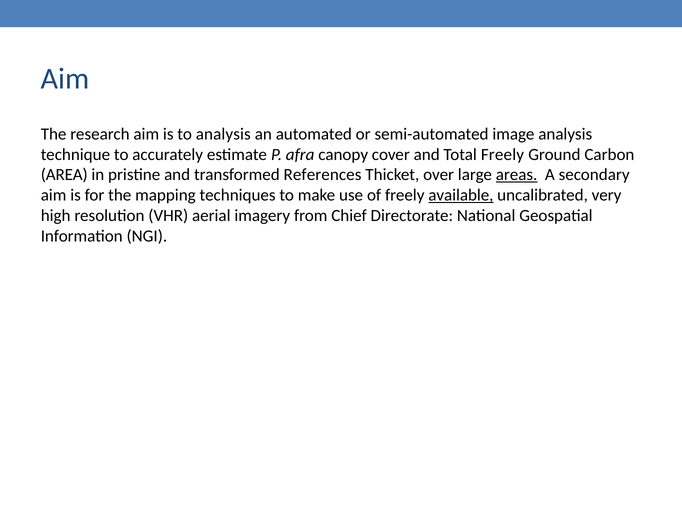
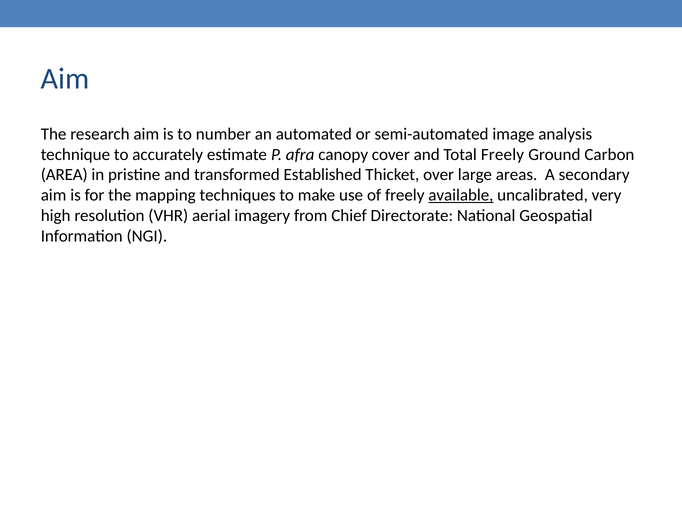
to analysis: analysis -> number (223, 134)
References: References -> Established (323, 175)
areas underline: present -> none (517, 175)
